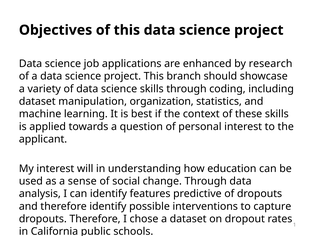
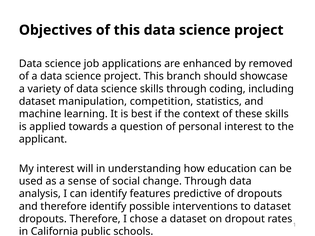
research: research -> removed (271, 64)
organization: organization -> competition (162, 102)
to capture: capture -> dataset (272, 207)
